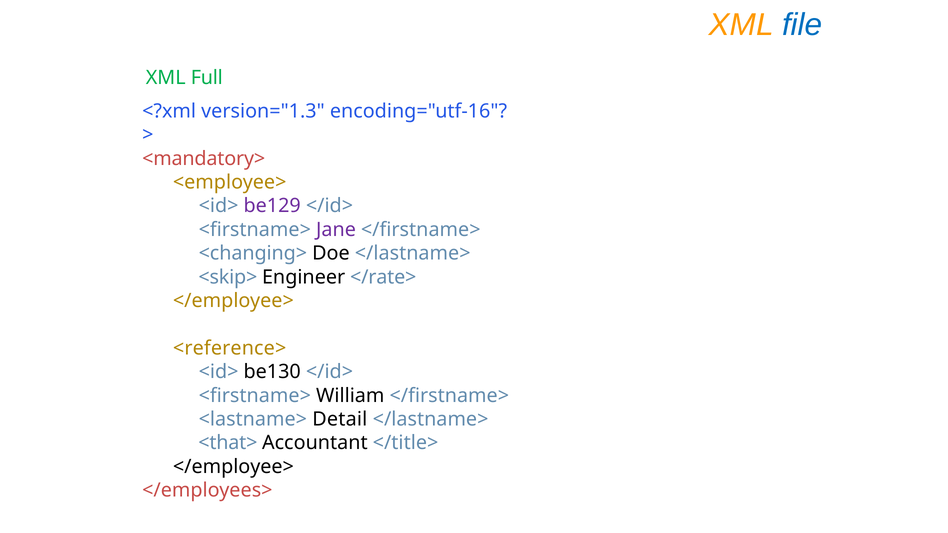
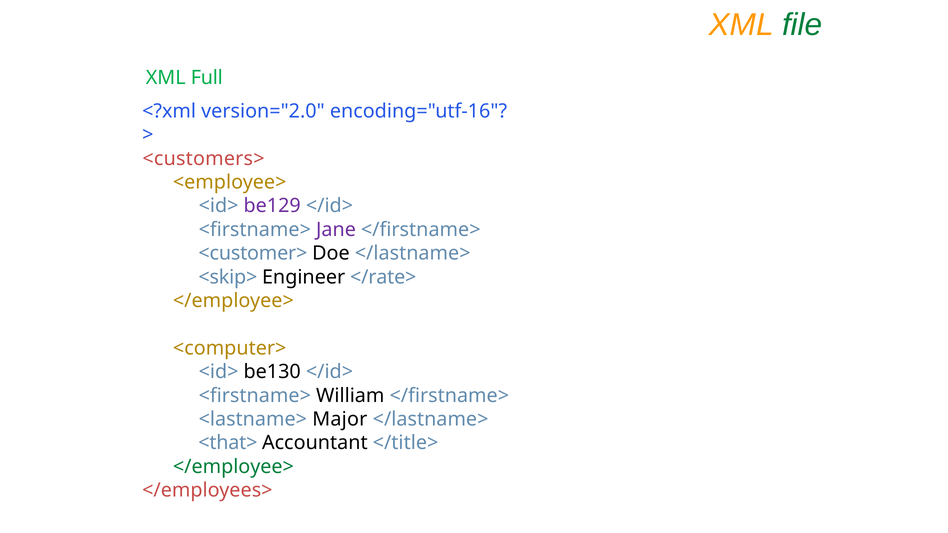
file colour: blue -> green (802, 25)
version="1.3: version="1.3 -> version="2.0 (263, 111)
<mandatory>: <mandatory> -> <customers> (204, 159)
<changing>: <changing> -> <customer> (253, 253)
<reference>: <reference> -> <computer> (230, 348)
Detail: Detail -> Major (340, 419)
</employee> colour: black -> green (233, 467)
